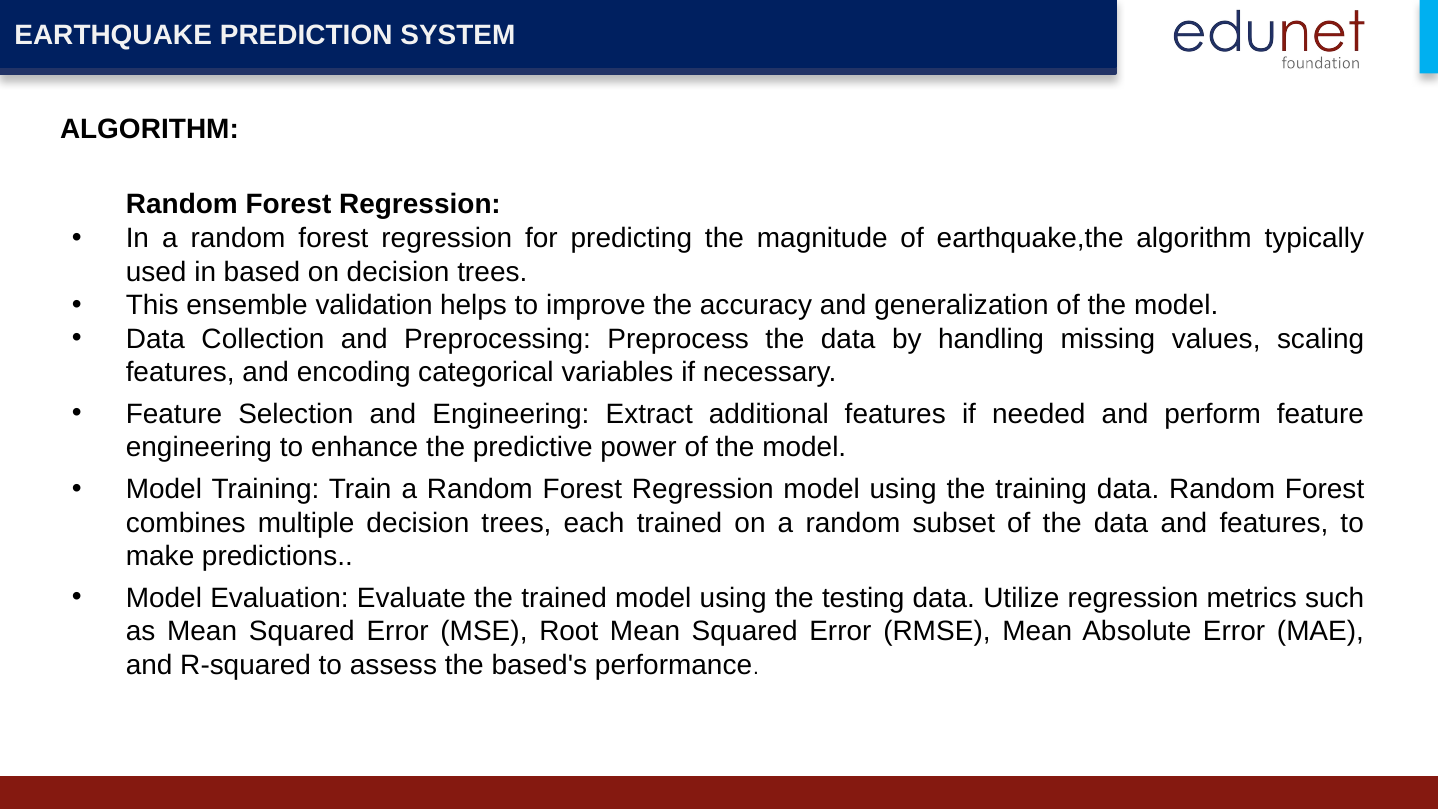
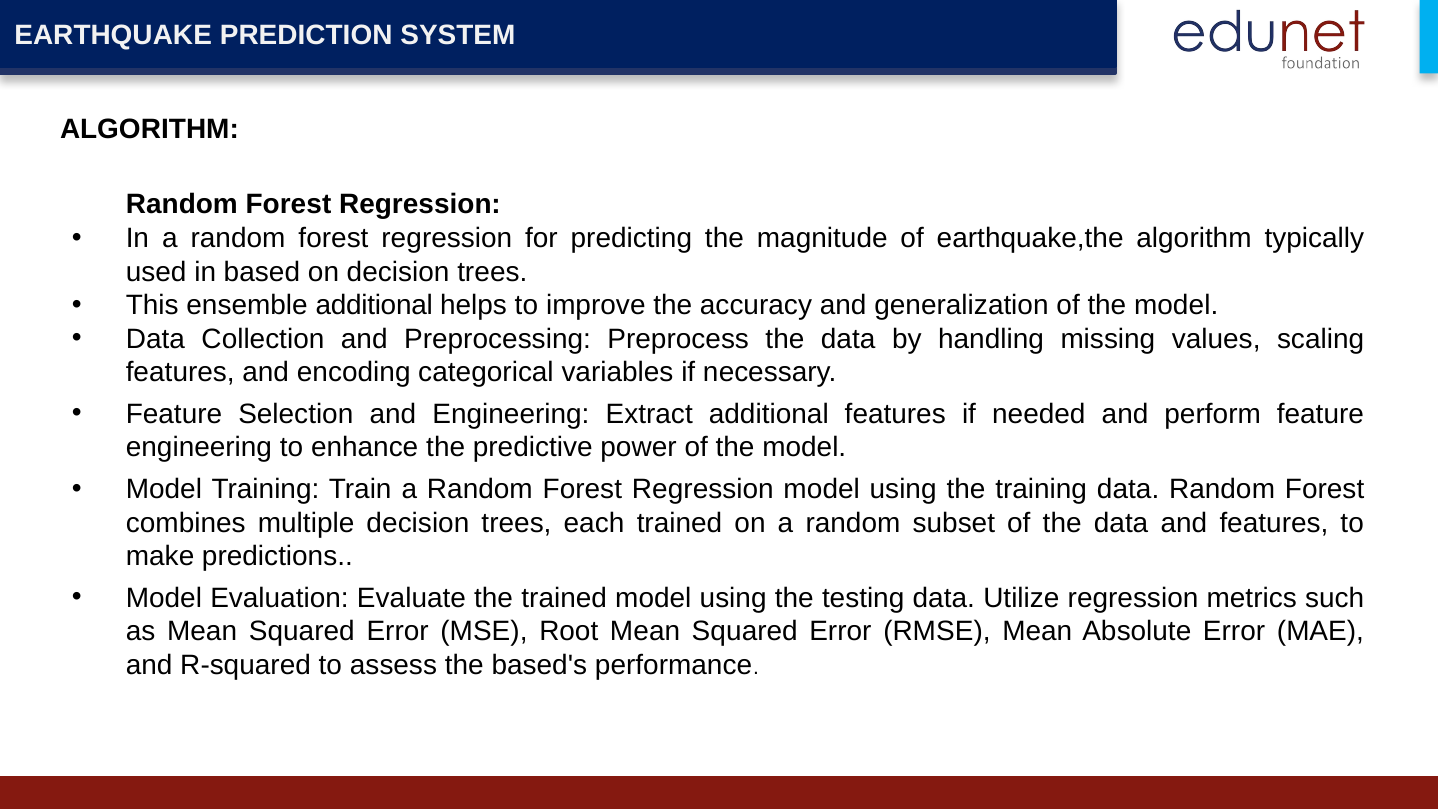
ensemble validation: validation -> additional (374, 305)
